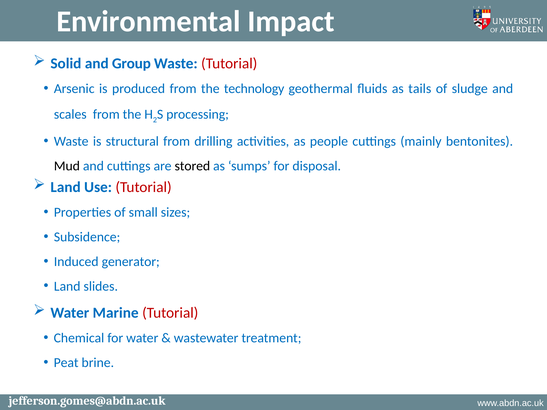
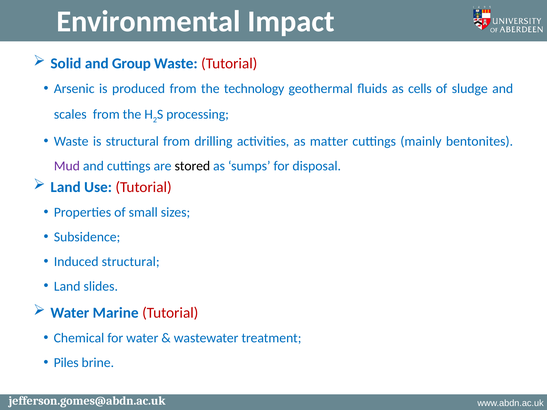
tails: tails -> cells (420, 89)
people: people -> matter (329, 141)
Mud colour: black -> purple (67, 166)
Induced generator: generator -> structural (131, 262)
Peat: Peat -> Piles (66, 363)
